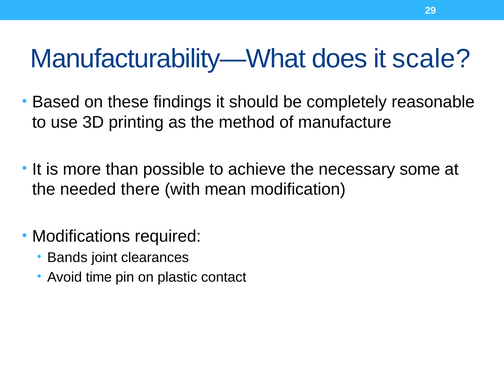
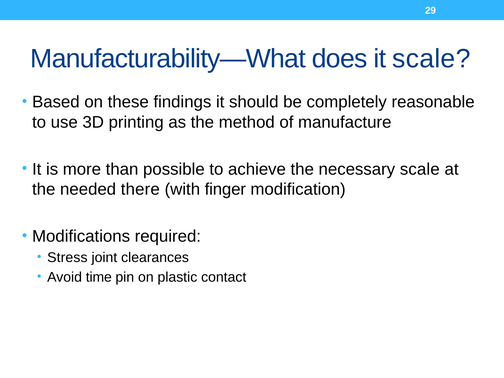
necessary some: some -> scale (420, 169)
mean: mean -> finger (225, 189)
Bands: Bands -> Stress (67, 257)
